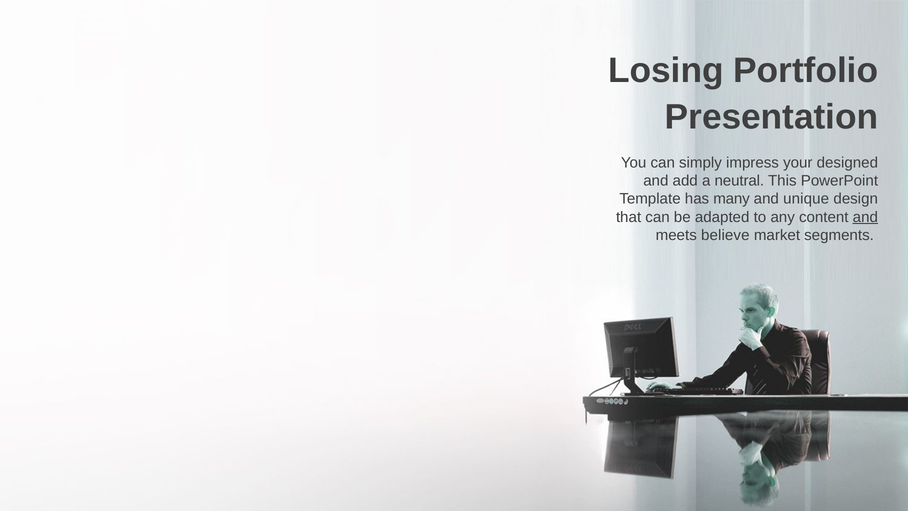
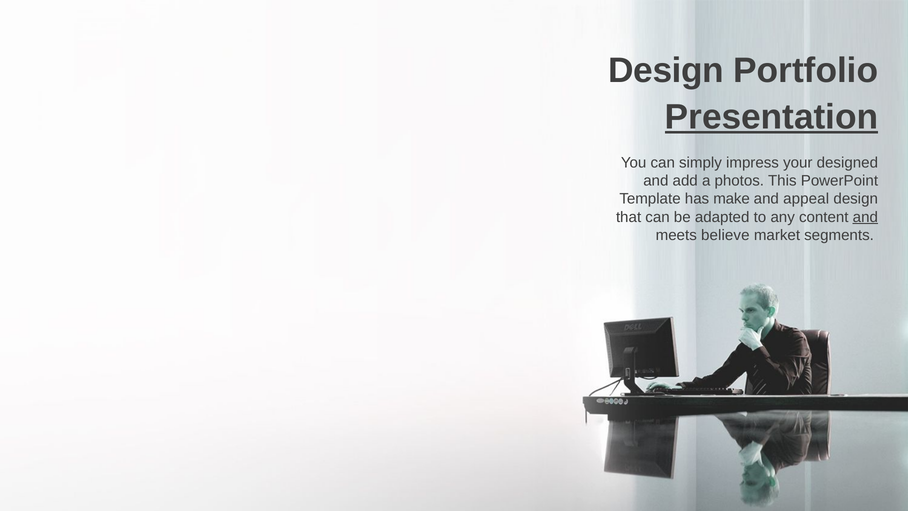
Losing: Losing -> Design (666, 70)
Presentation underline: none -> present (772, 117)
neutral: neutral -> photos (739, 181)
many: many -> make (732, 199)
unique: unique -> appeal (806, 199)
